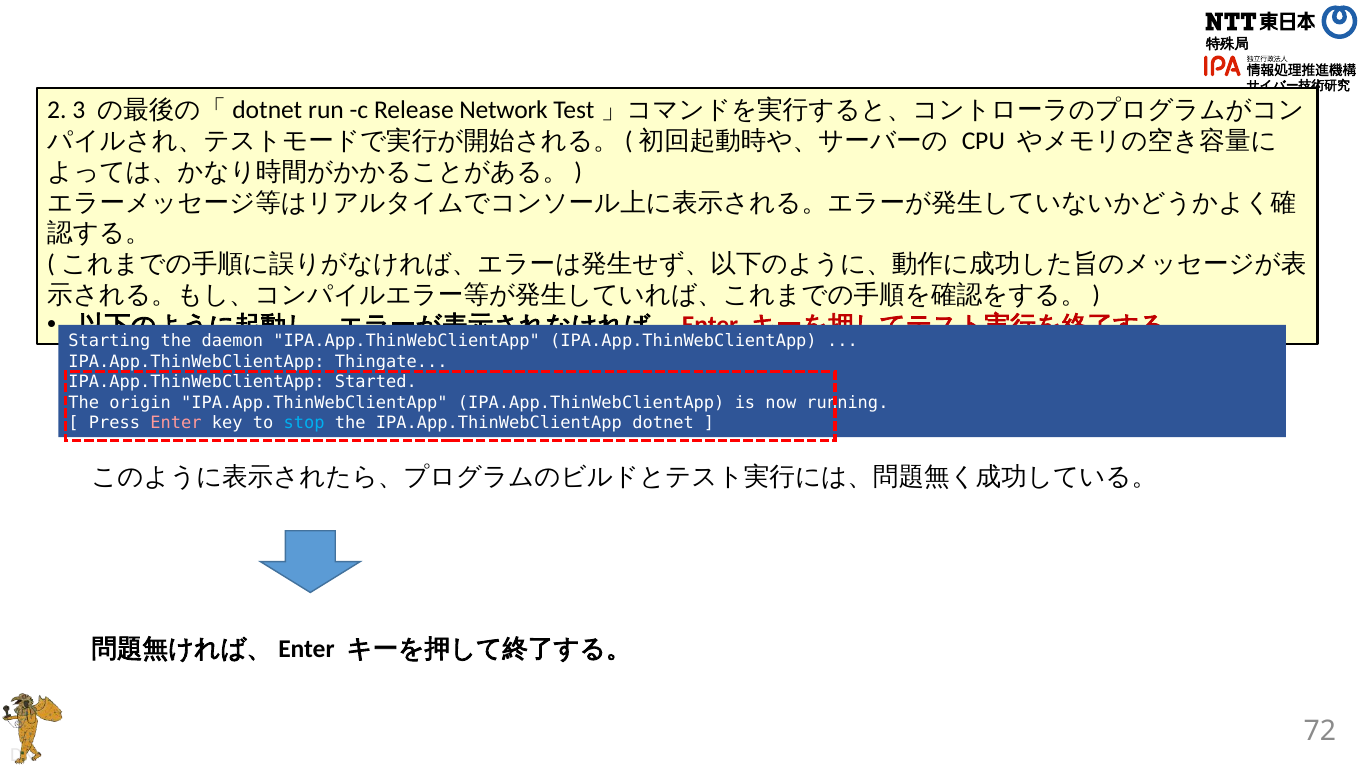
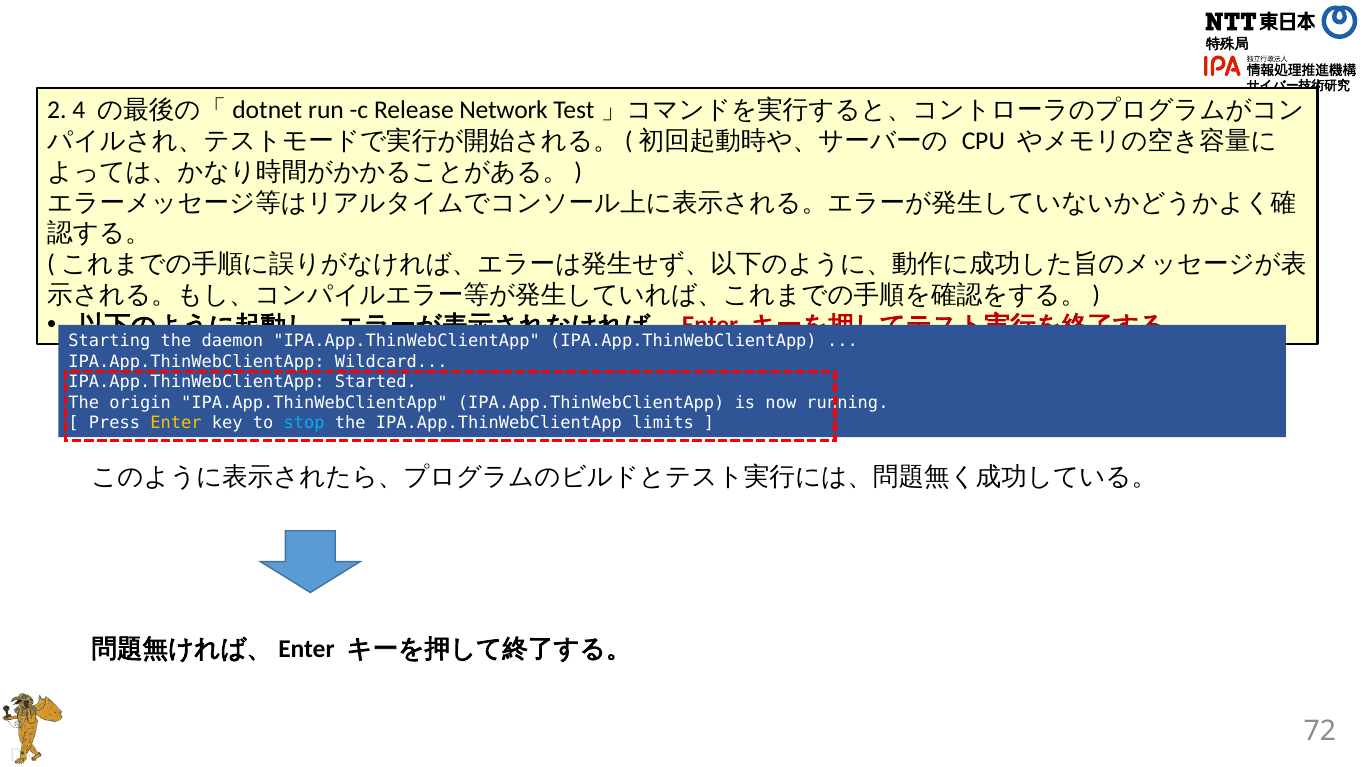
3: 3 -> 4 (79, 111)
Thingate: Thingate -> Wildcard (391, 362)
Enter colour: pink -> yellow (176, 423)
dotnet: dotnet -> limits (663, 423)
